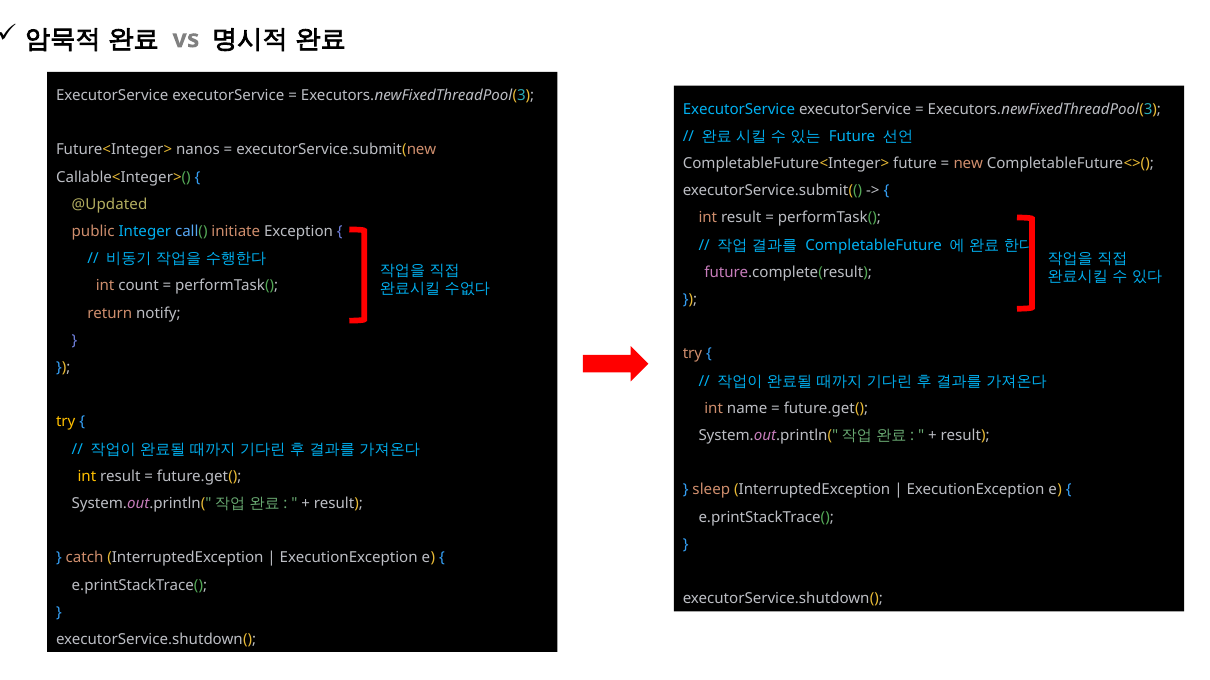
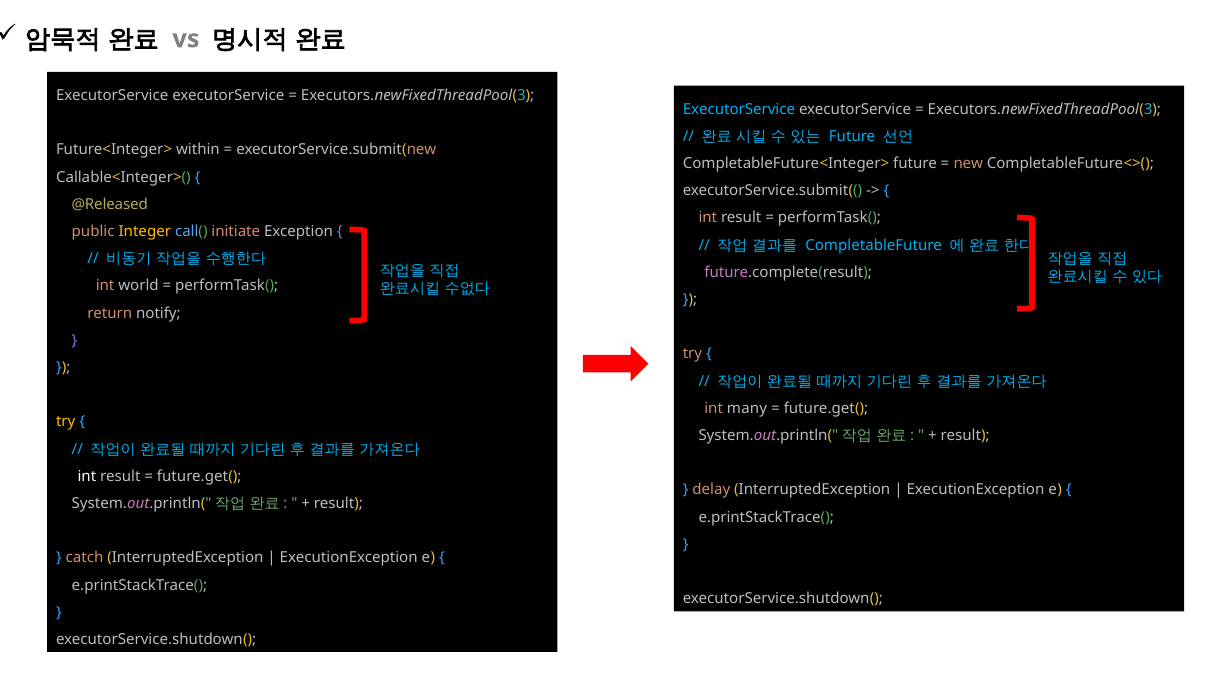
nanos: nanos -> within (198, 150)
@Updated: @Updated -> @Released (110, 204)
Integer colour: light blue -> yellow (145, 232)
count: count -> world (139, 286)
name: name -> many (747, 409)
int colour: yellow -> white (87, 477)
sleep: sleep -> delay (711, 490)
